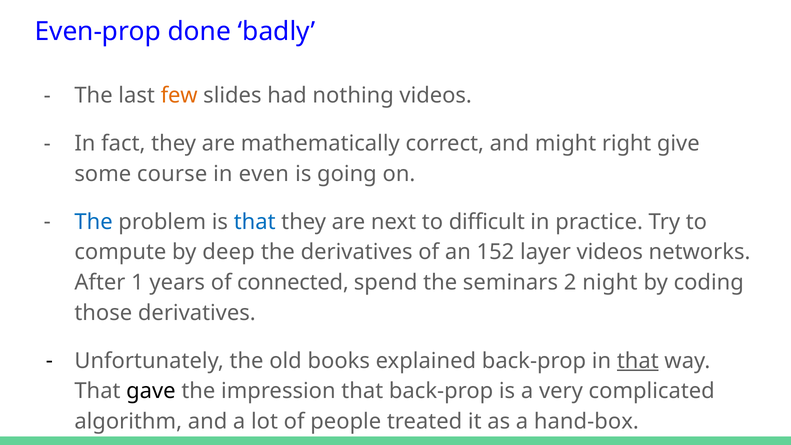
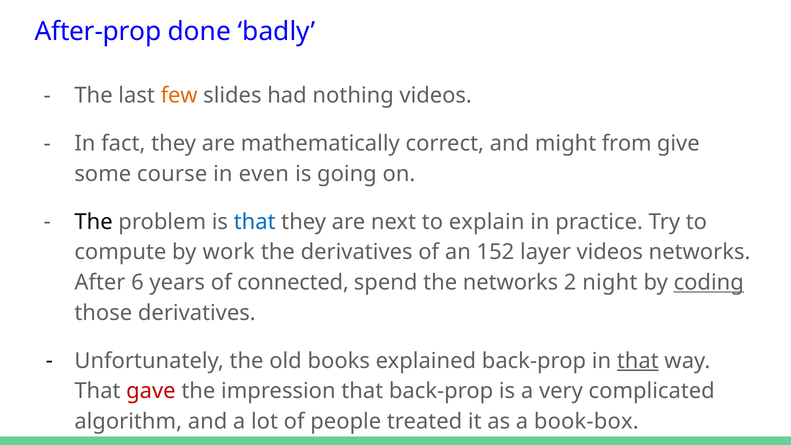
Even-prop: Even-prop -> After-prop (98, 32)
right: right -> from (627, 144)
The colour: blue -> black (94, 222)
to difficult: difficult -> explain (487, 222)
deep: deep -> work (229, 252)
1: 1 -> 6 (138, 283)
the seminars: seminars -> networks (511, 283)
coding underline: none -> present (709, 283)
gave colour: black -> red (151, 391)
hand-box: hand-box -> book-box (586, 421)
